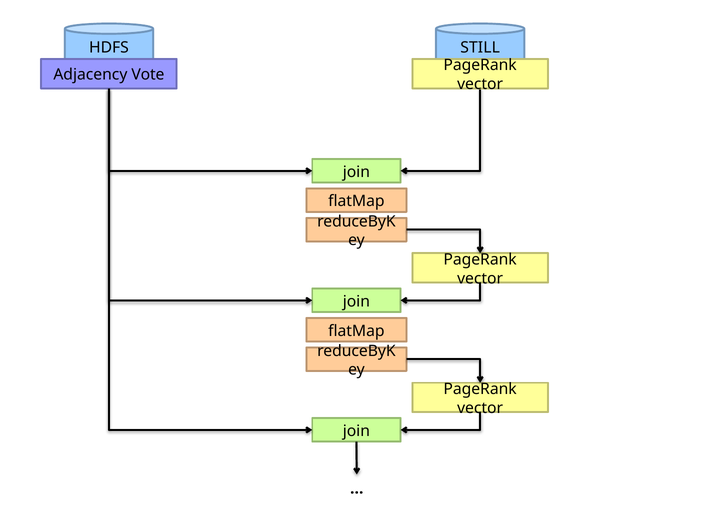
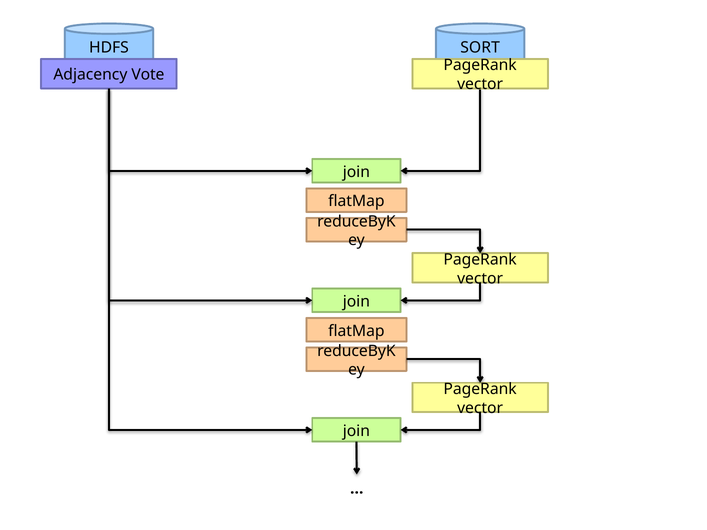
STILL: STILL -> SORT (480, 48)
